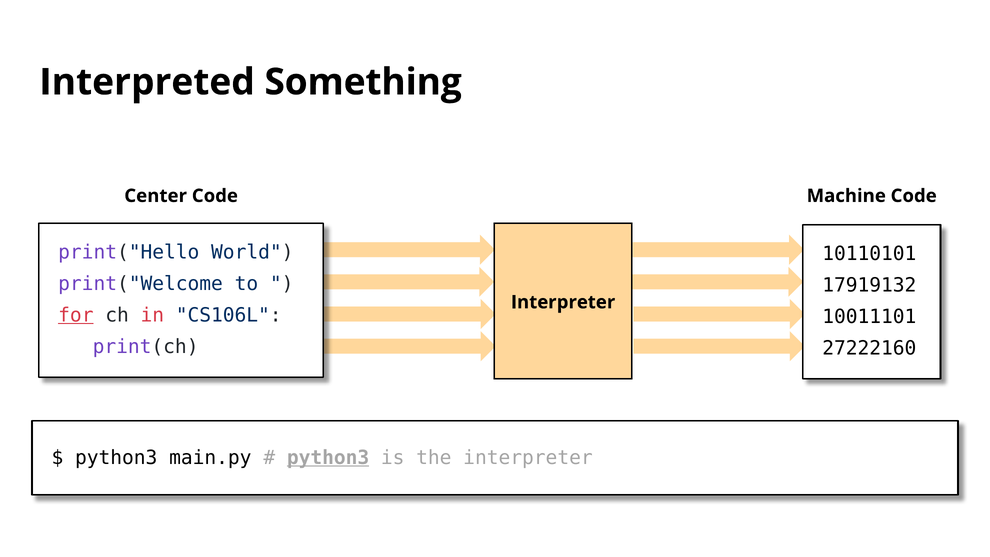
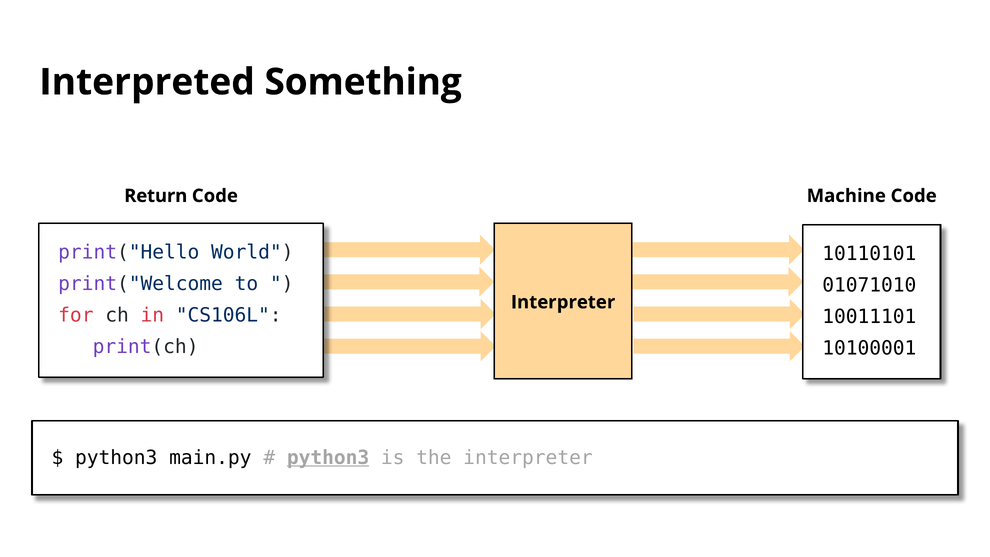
Center: Center -> Return (156, 196)
17919132: 17919132 -> 01071010 (869, 285)
for underline: present -> none (76, 315)
27222160: 27222160 -> 10100001 (869, 348)
